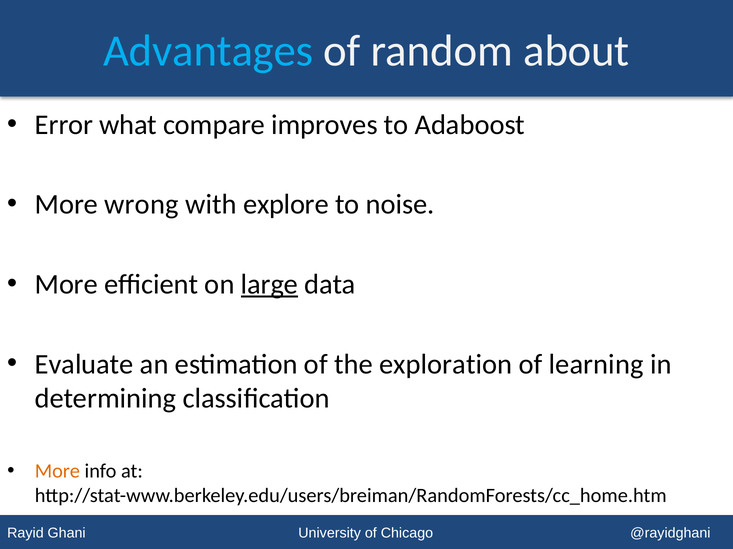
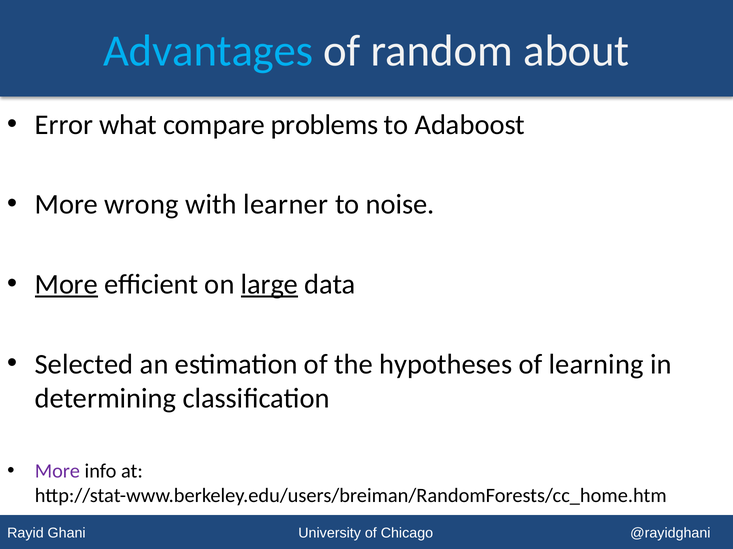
improves: improves -> problems (325, 125)
explore: explore -> learner (286, 205)
More underline: none -> present (66, 285)
Evaluate: Evaluate -> Selected (84, 365)
exploration: exploration -> hypotheses (446, 365)
More colour: orange -> purple (57, 472)
